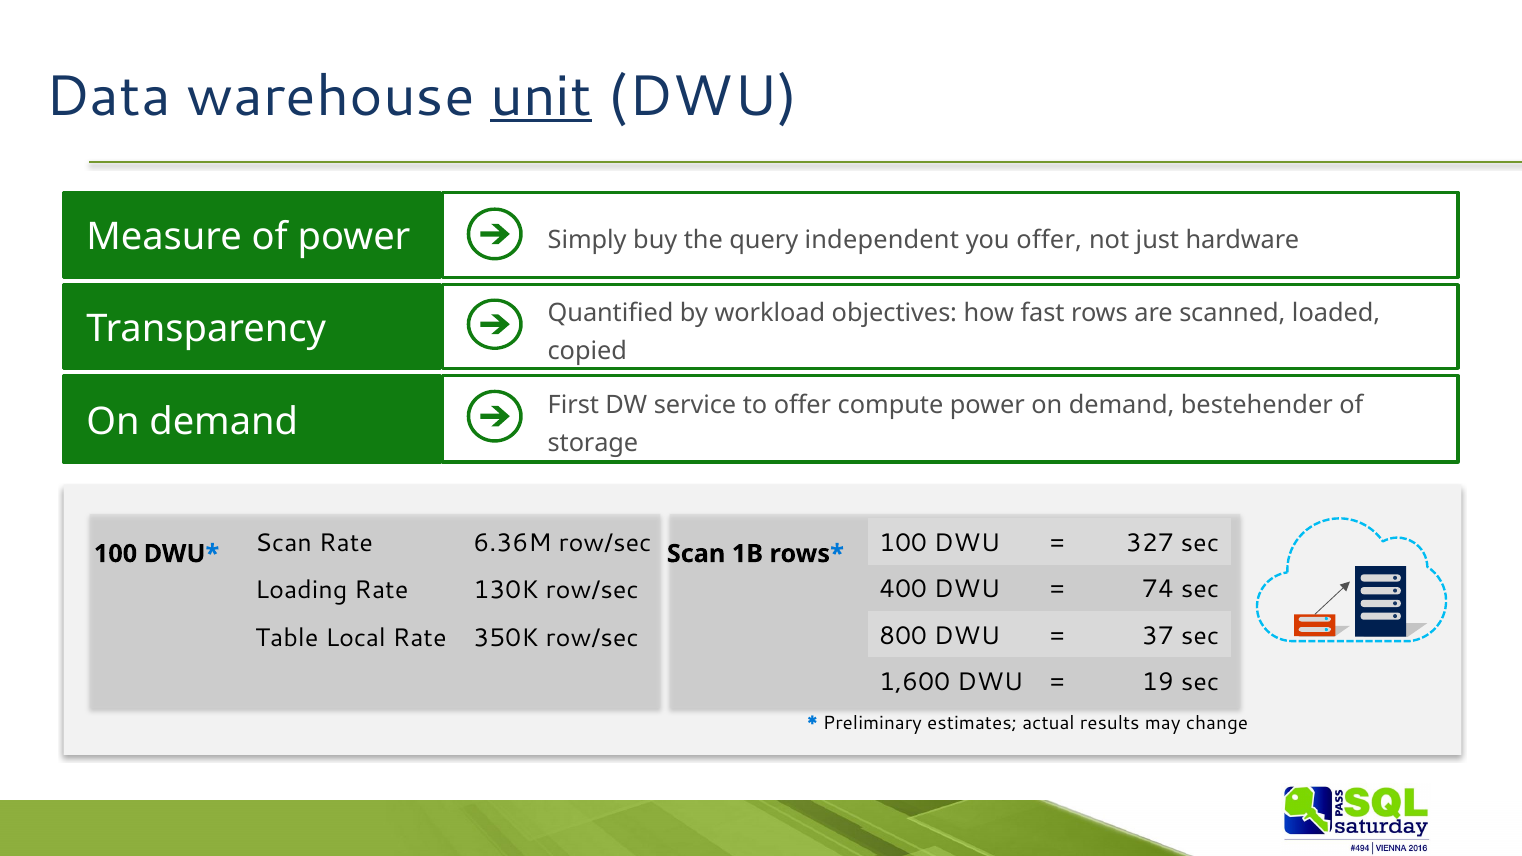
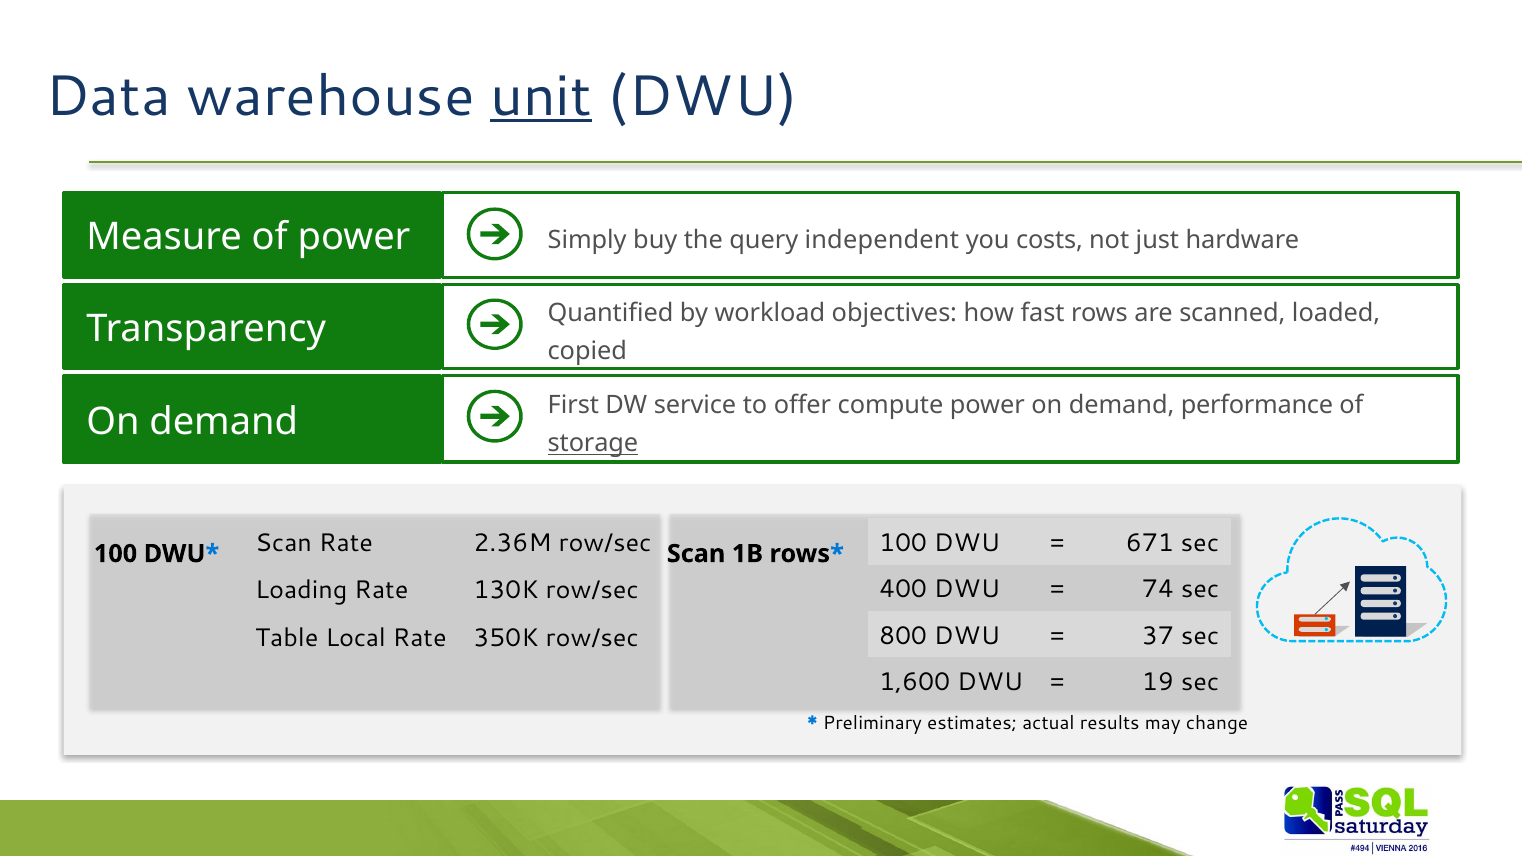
you offer: offer -> costs (1049, 240)
bestehender: bestehender -> performance (1257, 406)
storage underline: none -> present (593, 444)
6.36M: 6.36M -> 2.36M (513, 543)
327: 327 -> 671 (1150, 543)
